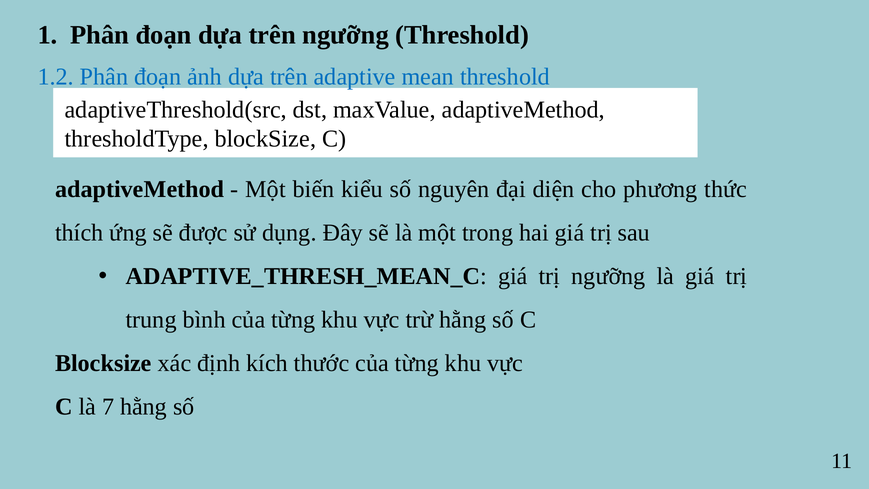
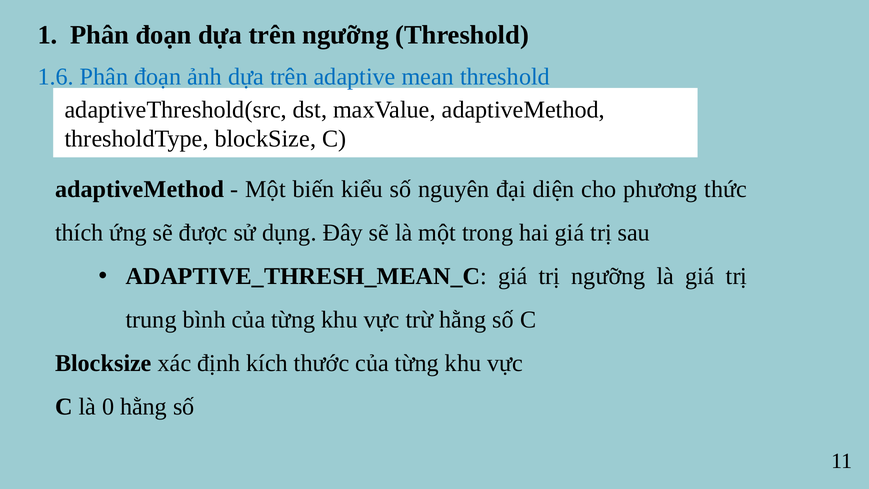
1.2: 1.2 -> 1.6 (56, 77)
7: 7 -> 0 (108, 407)
